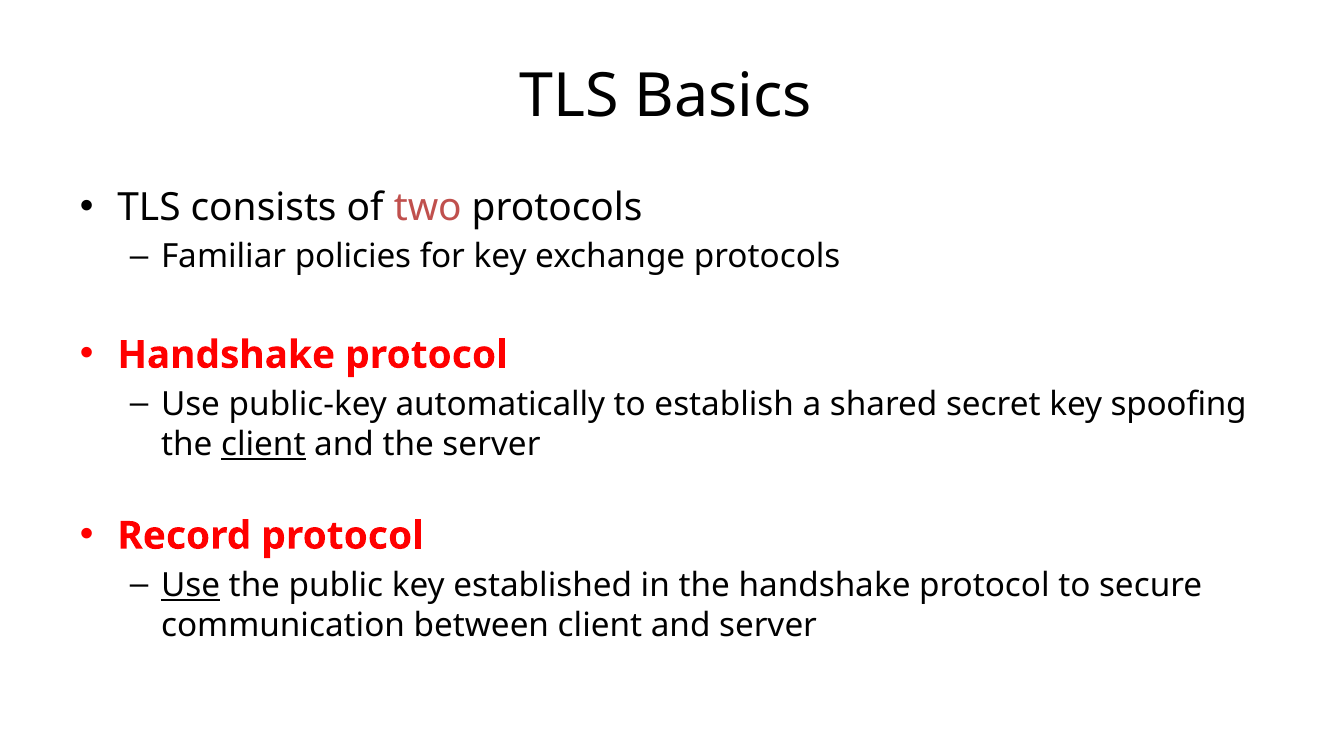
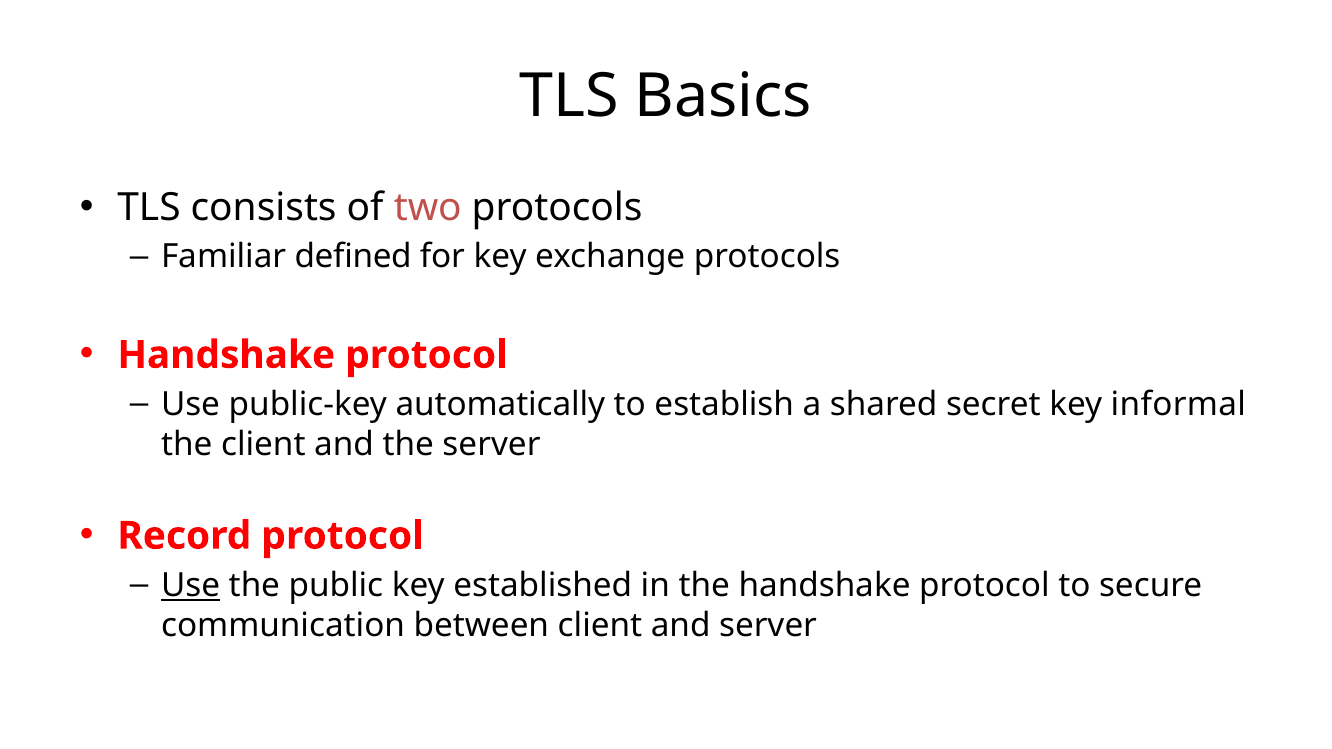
policies: policies -> defined (353, 257)
spoofing: spoofing -> informal (1178, 405)
client underline: present -> none (263, 445)
